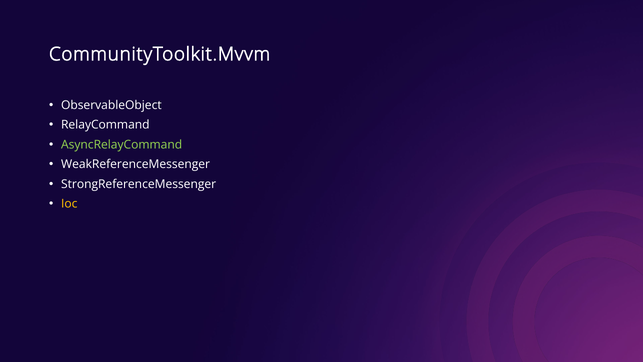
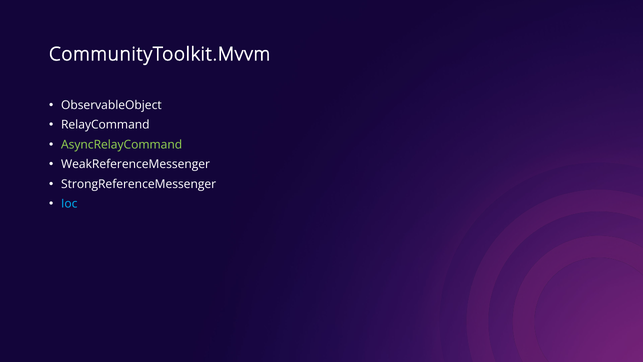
Ioc colour: yellow -> light blue (69, 204)
